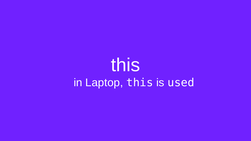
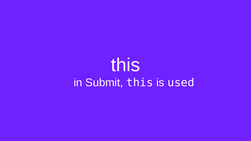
Laptop: Laptop -> Submit (104, 83)
